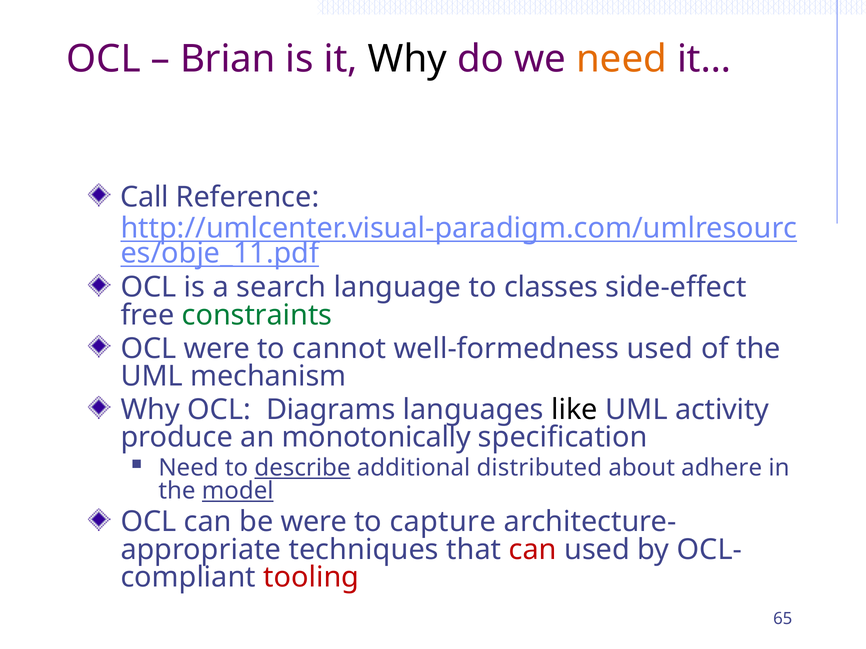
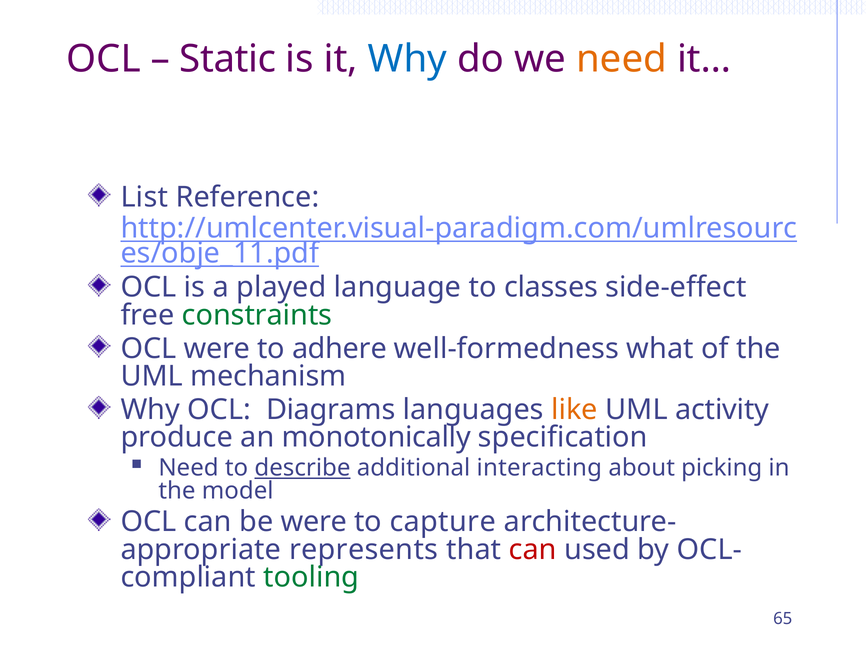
Brian: Brian -> Static (228, 59)
Why colour: black -> blue (407, 59)
Call: Call -> List (144, 197)
search: search -> played (281, 288)
cannot: cannot -> adhere (339, 349)
well-formedness used: used -> what (660, 349)
like colour: black -> orange (574, 410)
distributed: distributed -> interacting (539, 468)
adhere: adhere -> picking (722, 468)
model underline: present -> none (238, 491)
techniques: techniques -> represents (364, 550)
tooling colour: red -> green (311, 578)
